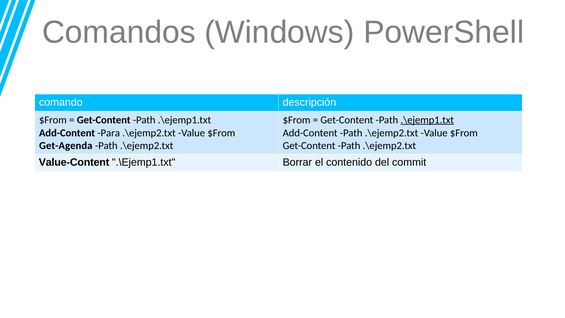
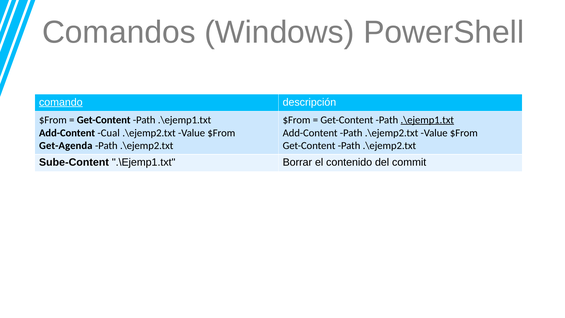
comando underline: none -> present (61, 102)
Para: Para -> Cual (109, 133)
Value-Content: Value-Content -> Sube-Content (74, 162)
